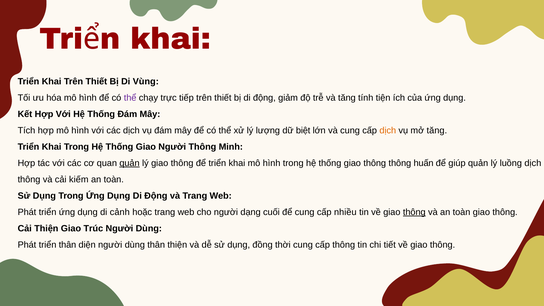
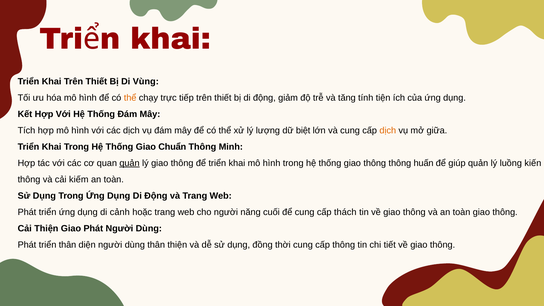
thể colour: purple -> orange (130, 98)
mở tăng: tăng -> giữa (437, 131)
Giao Người: Người -> Chuẩn (172, 147)
luồng dịch: dịch -> kiến (533, 163)
dạng: dạng -> năng (251, 212)
nhiều: nhiều -> thách (345, 212)
thông underline: present -> none (414, 212)
Giao Trúc: Trúc -> Phát (93, 228)
